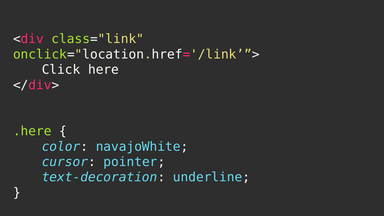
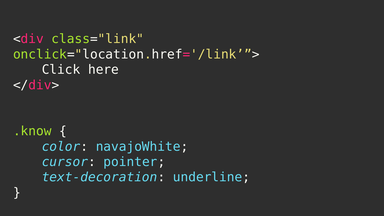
.here: .here -> .know (32, 131)
